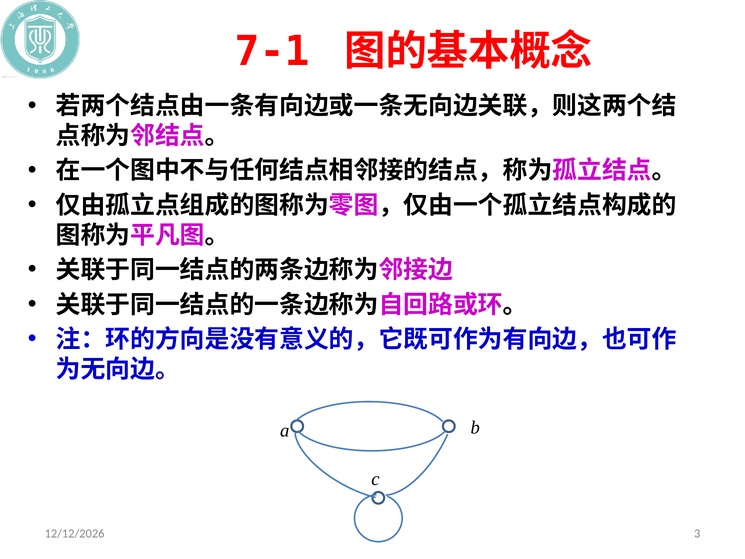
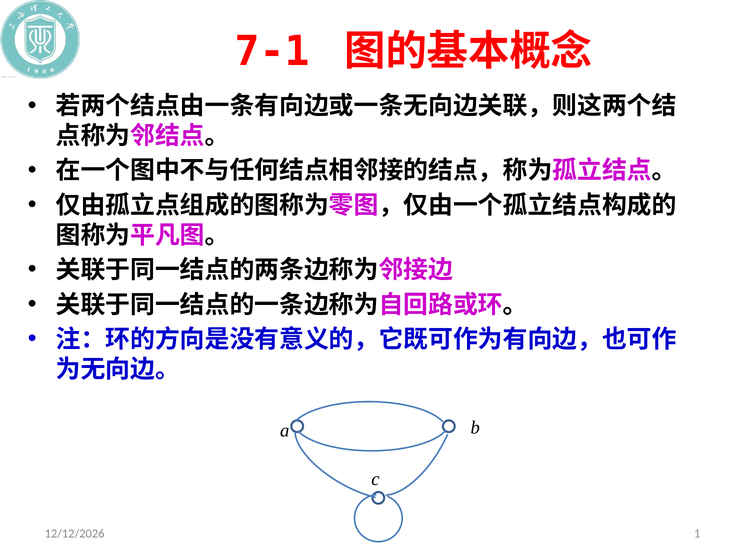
3: 3 -> 1 (697, 533)
